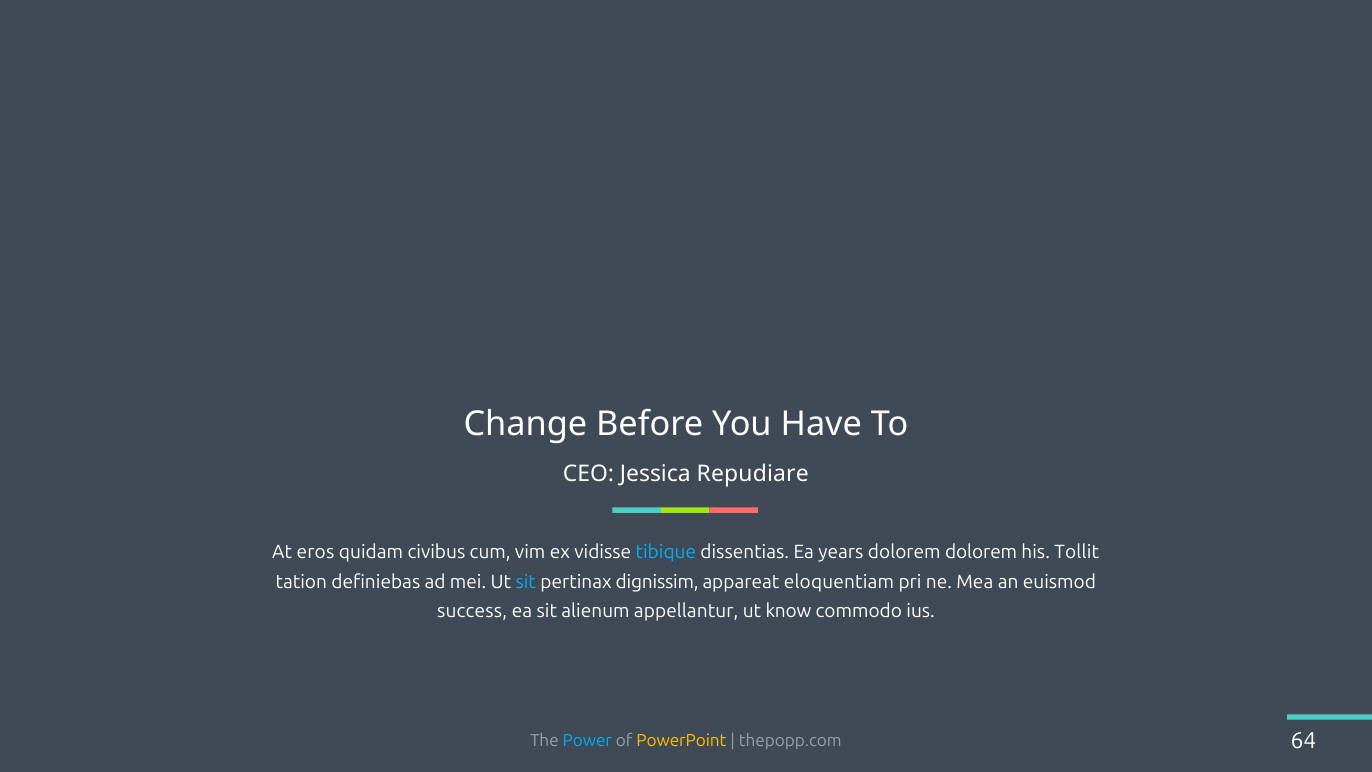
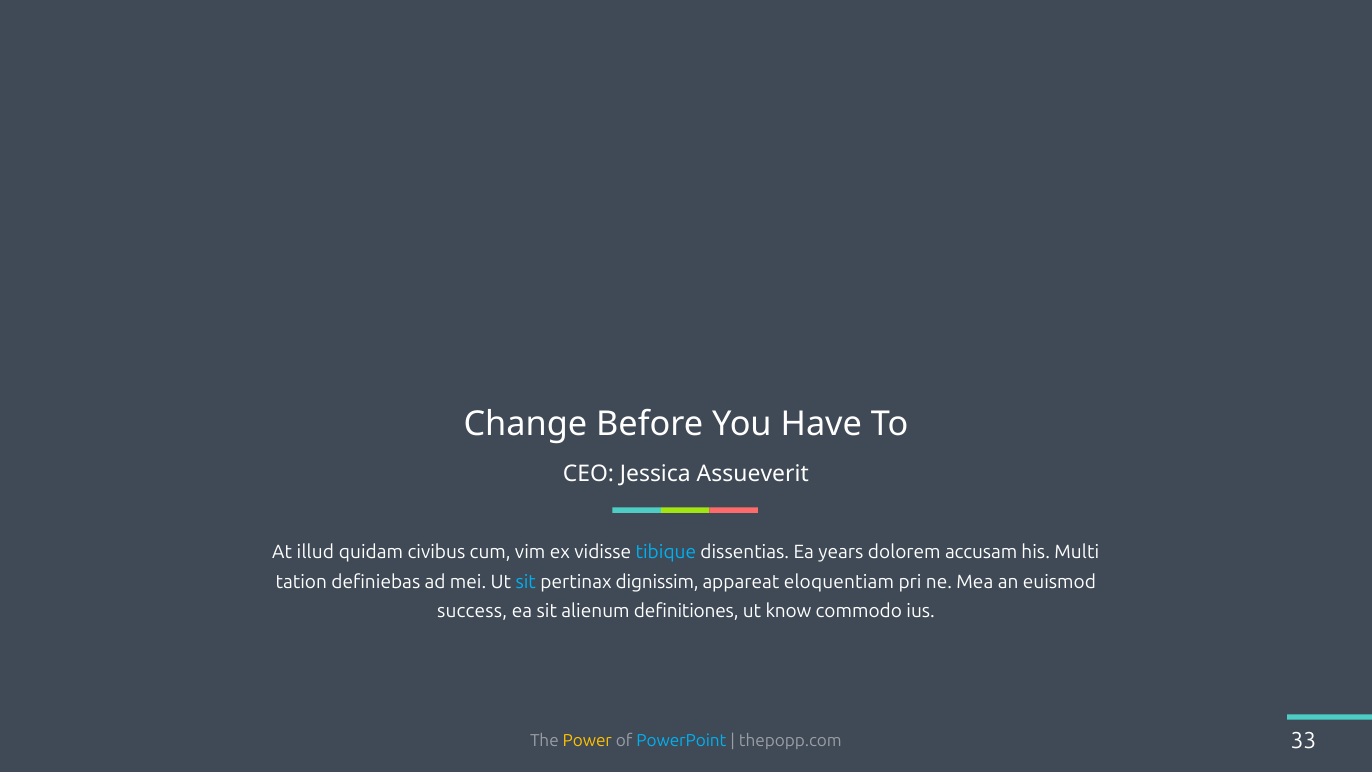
Repudiare: Repudiare -> Assueverit (753, 474)
eros: eros -> illud (315, 552)
dolorem dolorem: dolorem -> accusam (981, 552)
Tollit: Tollit -> Multi (1077, 552)
appellantur: appellantur -> definitiones (686, 611)
Power colour: light blue -> yellow (587, 741)
PowerPoint colour: yellow -> light blue (681, 741)
64: 64 -> 33 (1303, 740)
